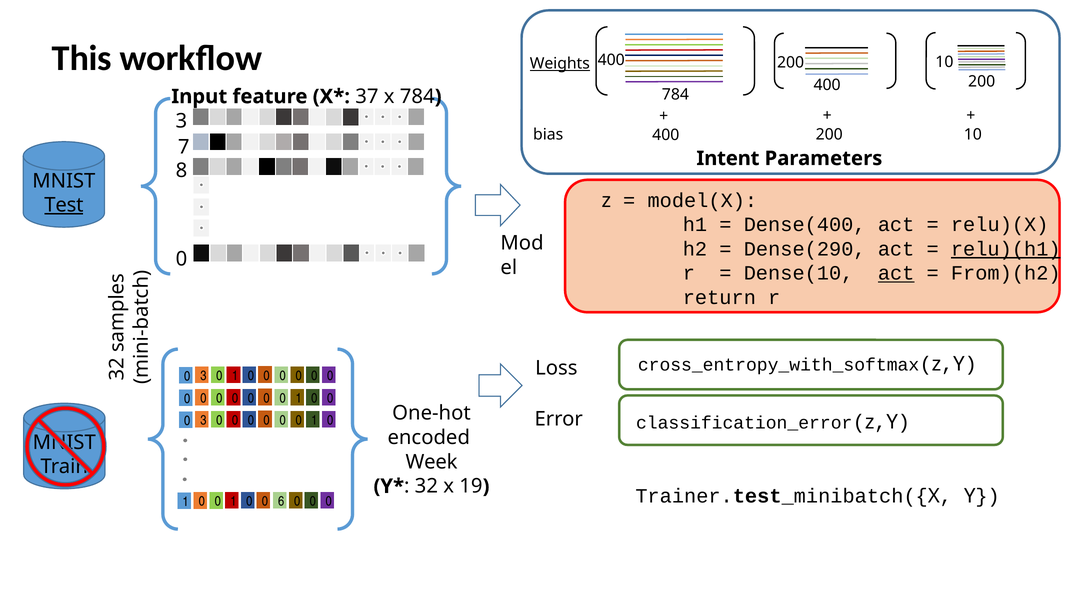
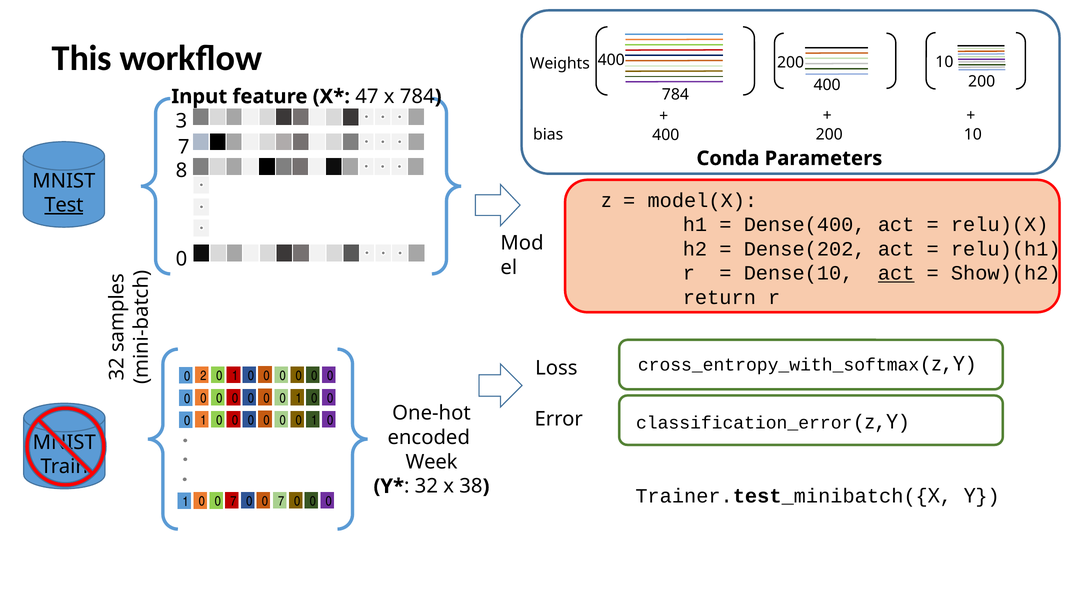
Weights underline: present -> none (560, 64)
37: 37 -> 47 (367, 97)
Intent: Intent -> Conda (728, 159)
Dense(290: Dense(290 -> Dense(202 (805, 249)
relu)(h1 underline: present -> none (1006, 249)
From)(h2: From)(h2 -> Show)(h2 (1006, 274)
3: 3 -> 2 (203, 376)
3: 3 -> 1 (203, 421)
19: 19 -> 38 (471, 487)
1 0 0 1: 1 -> 7 (233, 502)
6: 6 -> 7 (281, 502)
